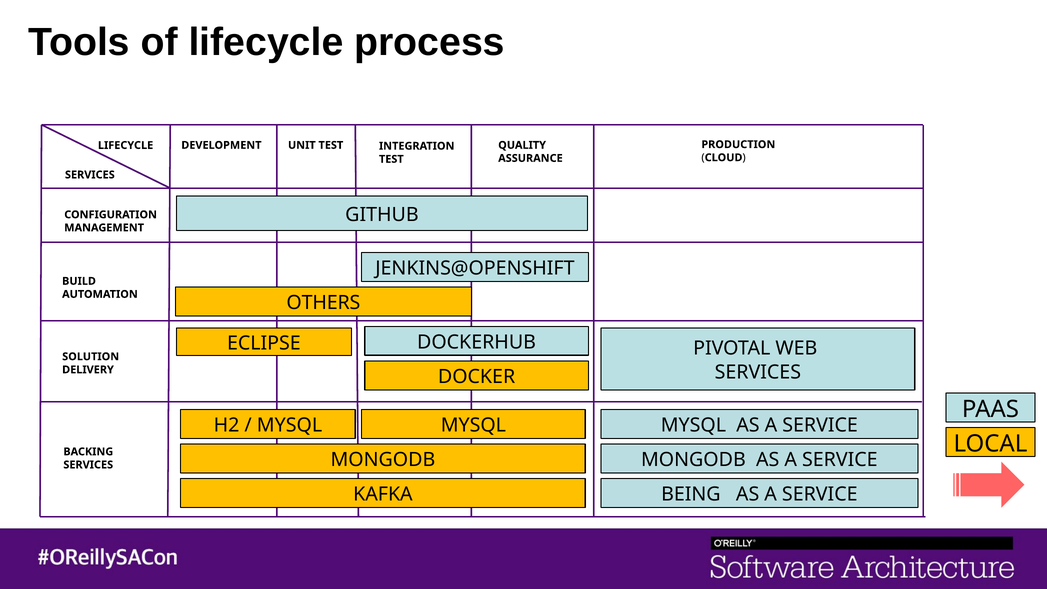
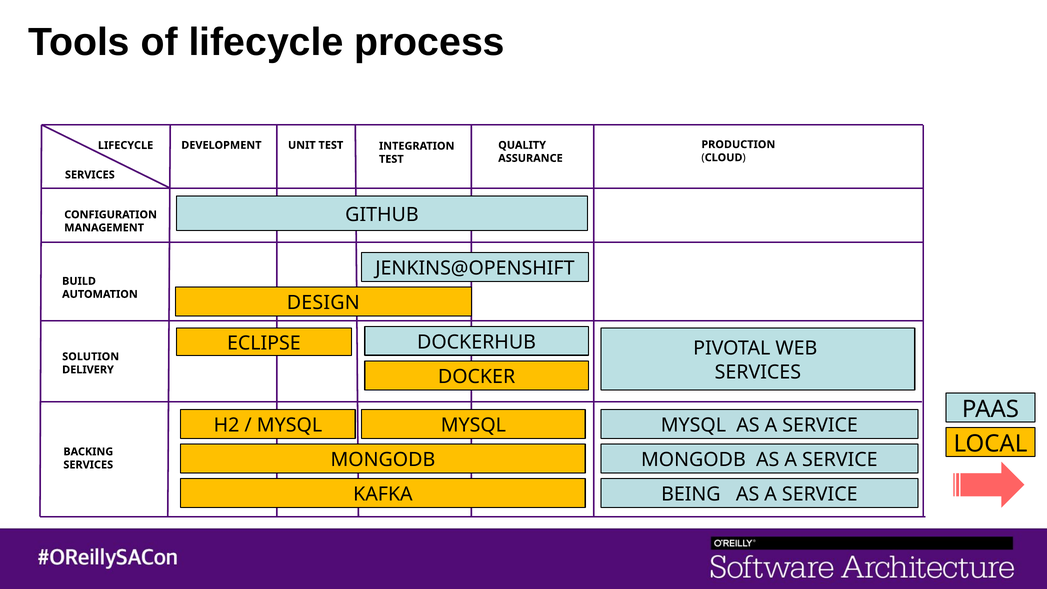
OTHERS: OTHERS -> DESIGN (323, 303)
